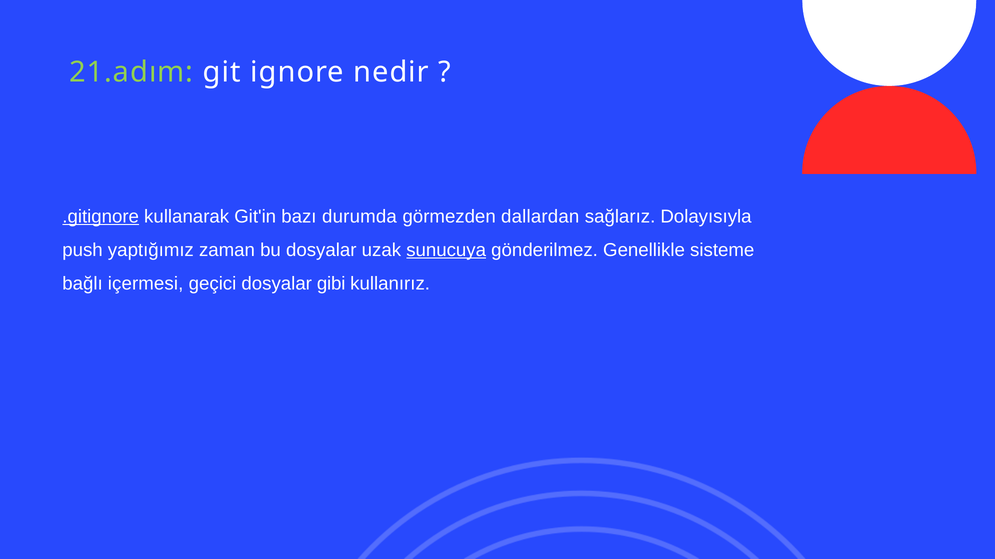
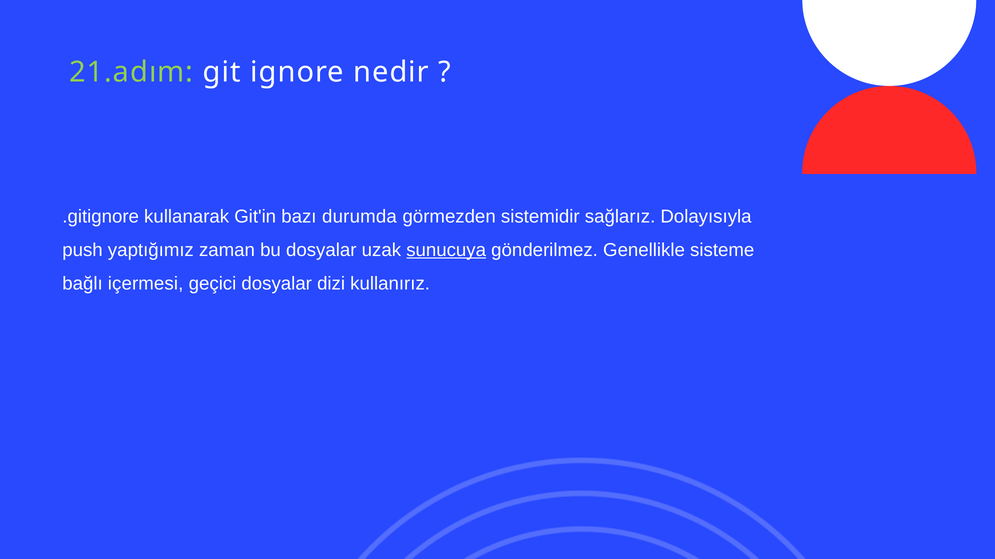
.gitignore underline: present -> none (101, 217)
dallardan: dallardan -> sistemidir (540, 217)
gibi: gibi -> dizi (331, 284)
